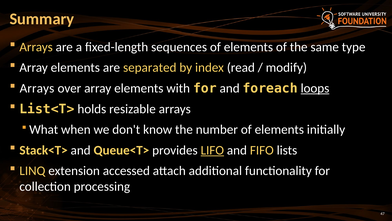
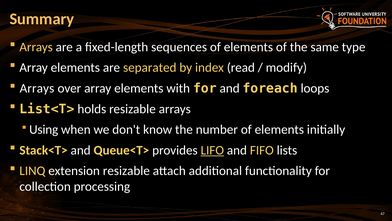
loops underline: present -> none (315, 88)
What: What -> Using (44, 129)
extension accessed: accessed -> resizable (126, 171)
